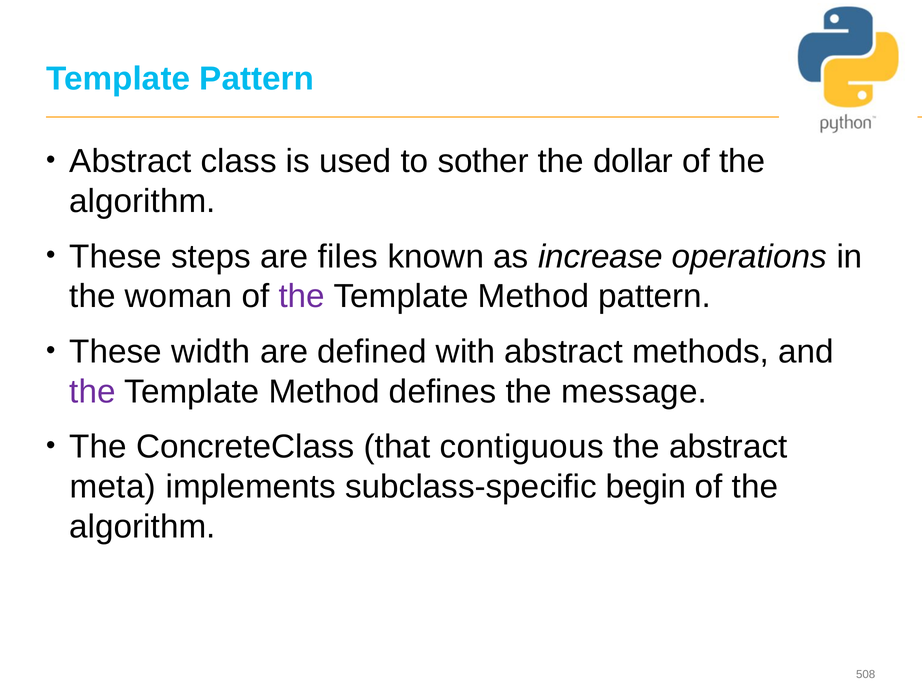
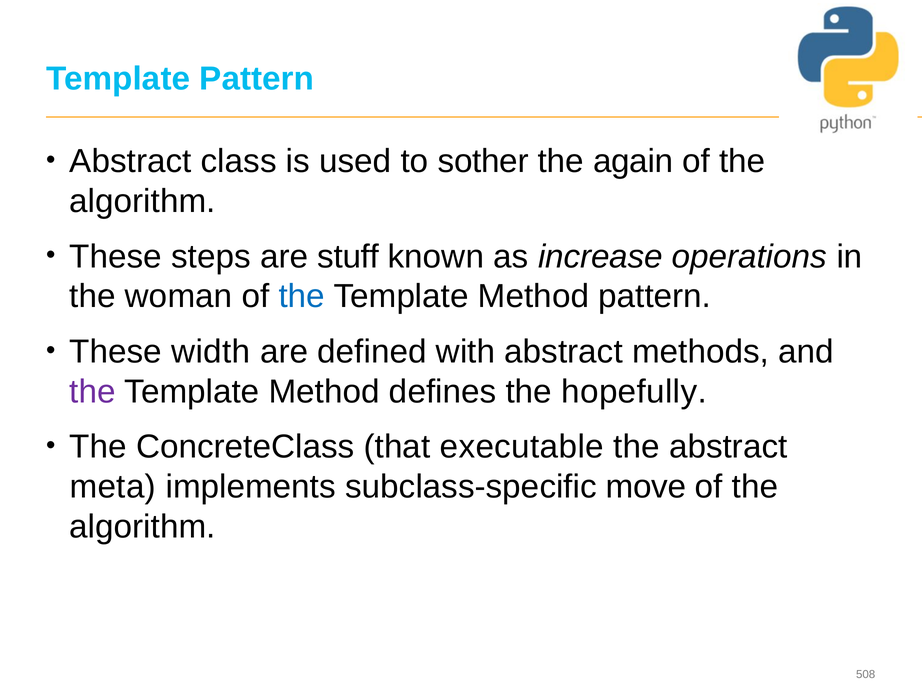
dollar: dollar -> again (633, 162)
files: files -> stuff (348, 257)
the colour: purple -> blue (302, 297)
message: message -> hopefully (634, 392)
contiguous: contiguous -> executable (522, 447)
begin: begin -> move (646, 487)
